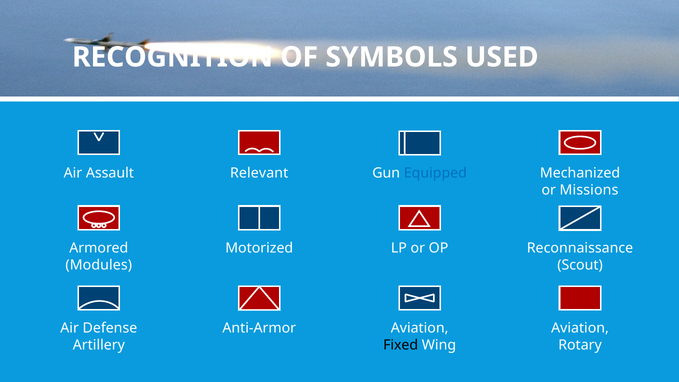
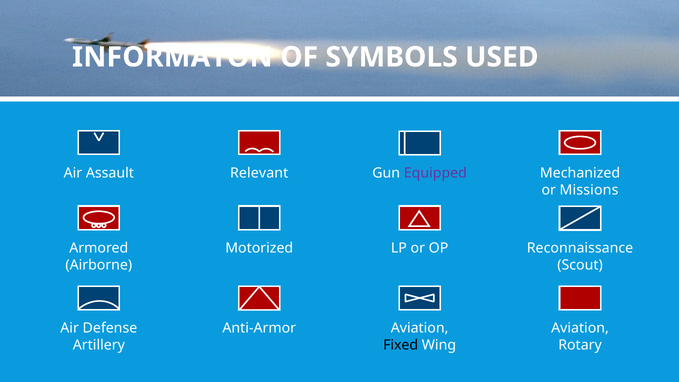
RECOGNITION: RECOGNITION -> INFORMATON (172, 57)
Equipped colour: blue -> purple (435, 173)
Modules: Modules -> Airborne (99, 265)
